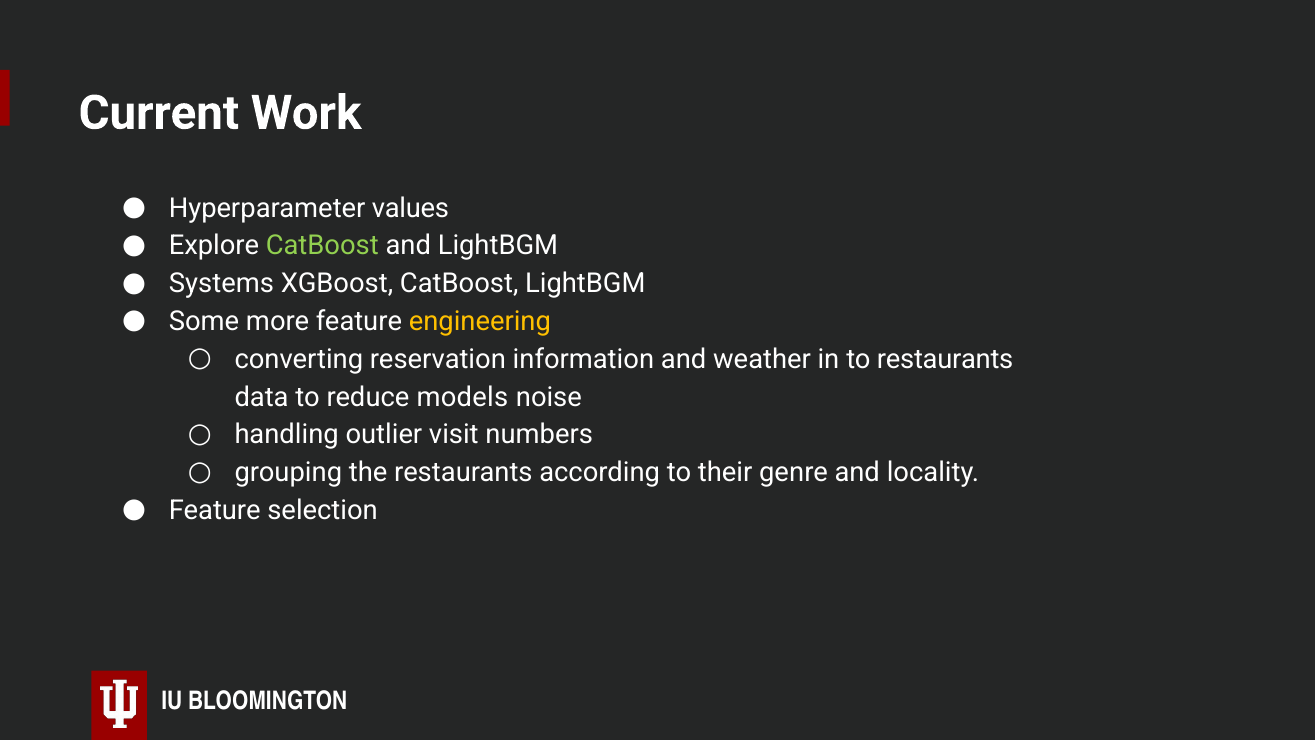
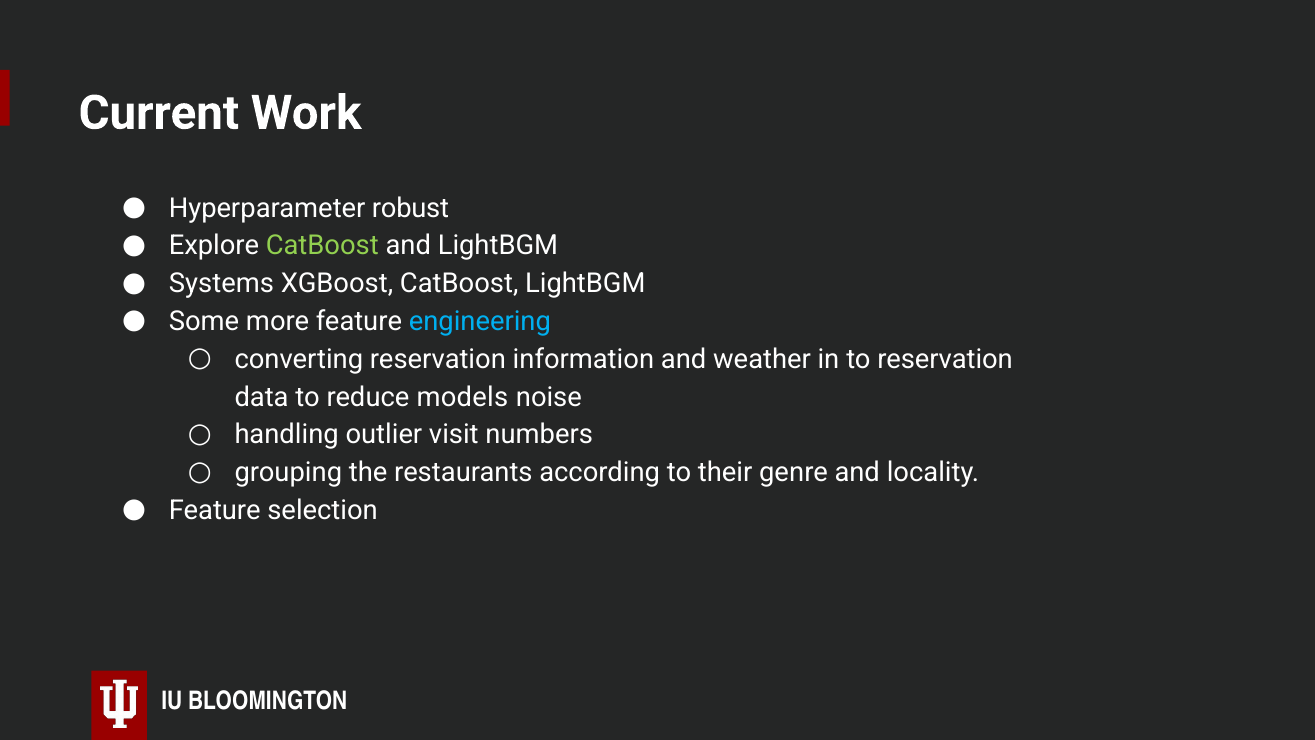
values: values -> robust (410, 208)
engineering colour: yellow -> light blue (480, 321)
to restaurants: restaurants -> reservation (945, 359)
